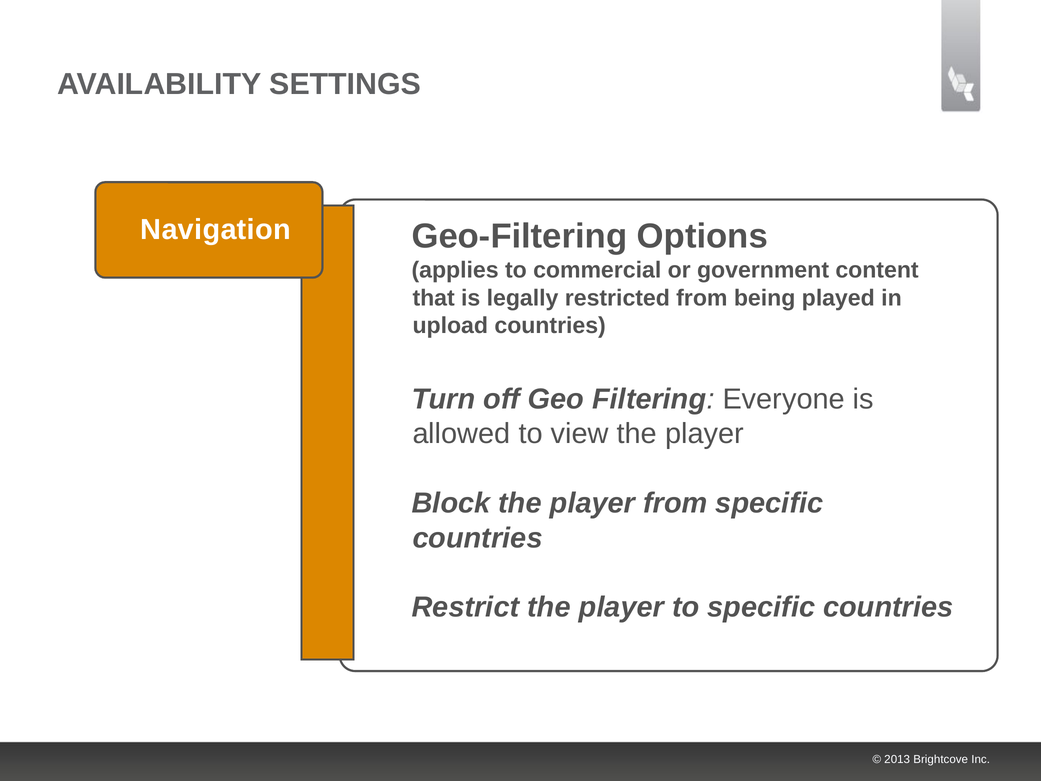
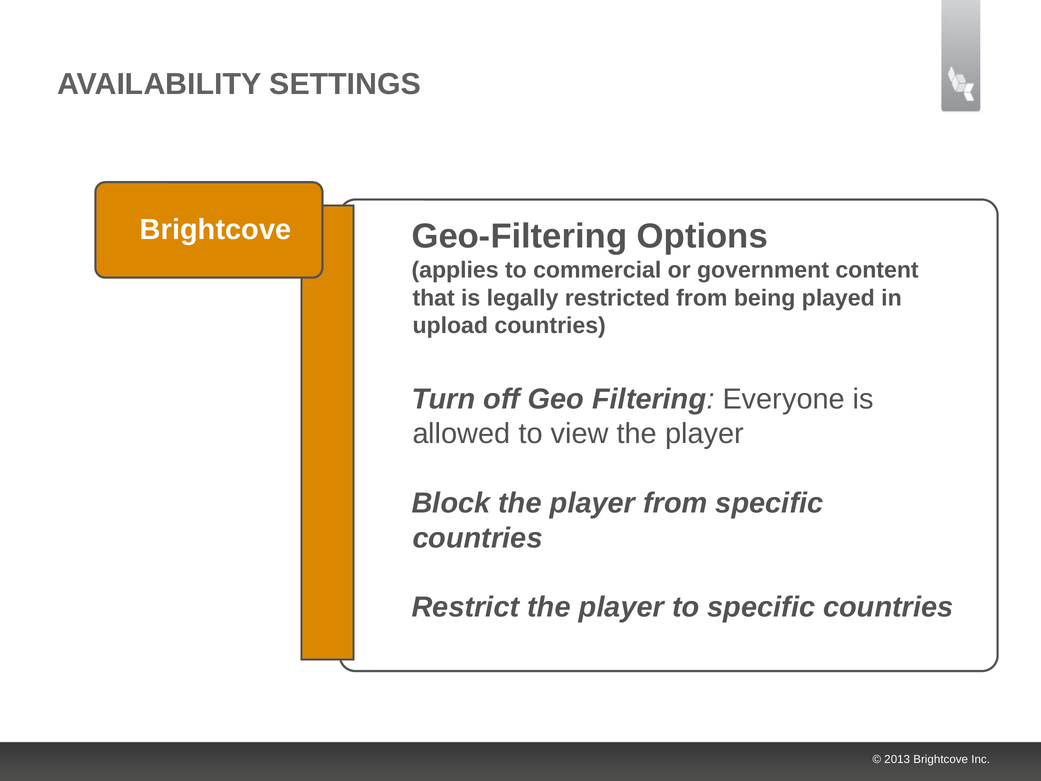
Navigation: Navigation -> Brightcove (216, 230)
